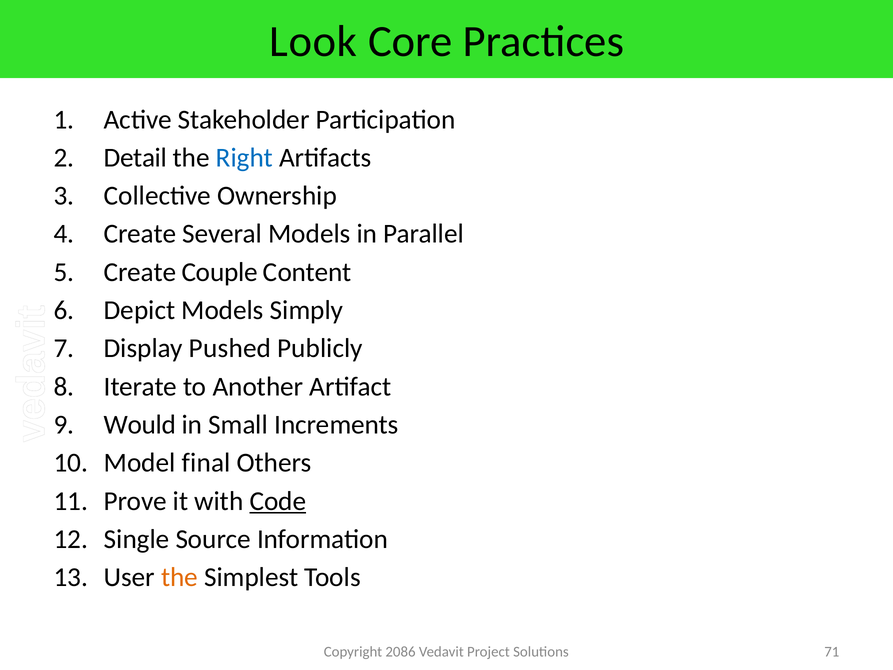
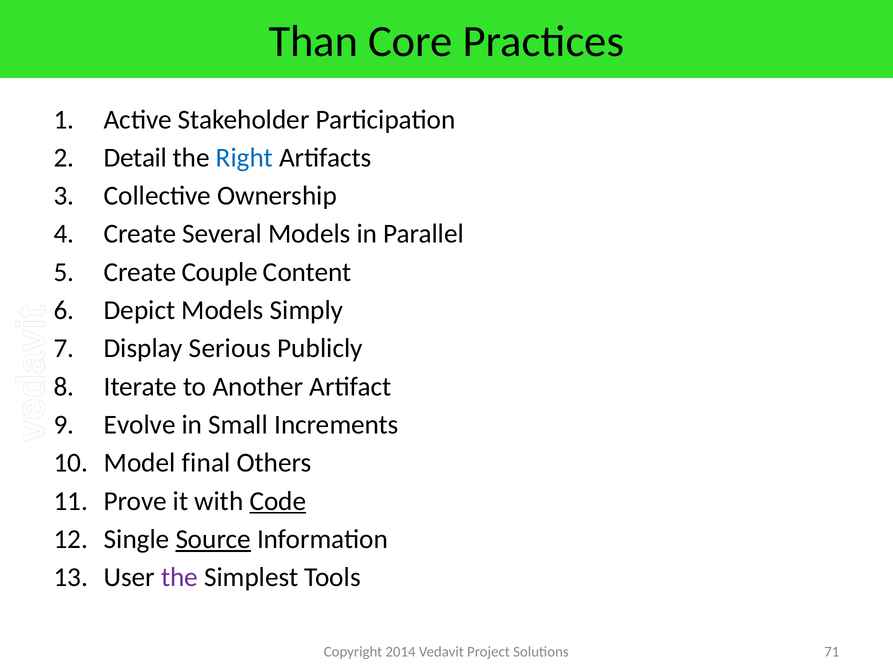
Look: Look -> Than (313, 42)
Pushed: Pushed -> Serious (230, 348)
Would: Would -> Evolve (140, 425)
Source underline: none -> present (213, 539)
the colour: orange -> purple (180, 577)
2086: 2086 -> 2014 (401, 652)
